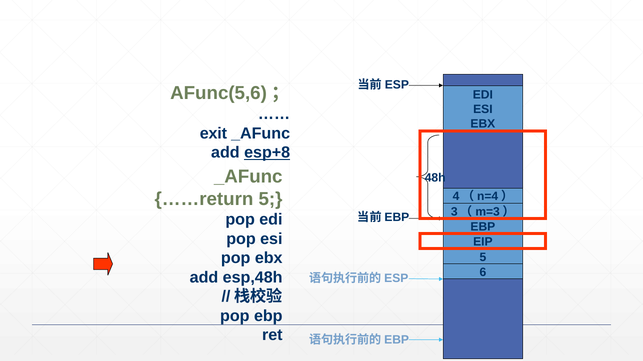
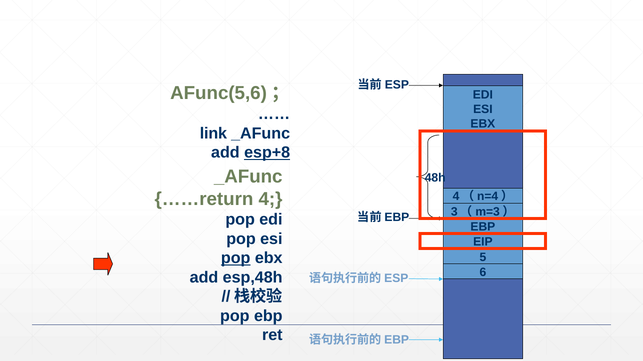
exit: exit -> link (213, 133)
……return 5: 5 -> 4 (271, 199)
pop underline: none -> present (236, 259)
